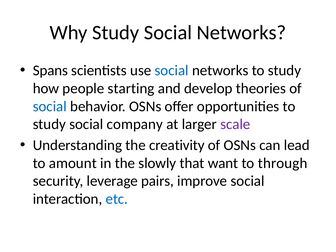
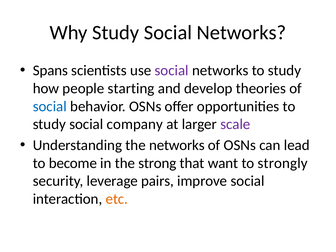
social colour: blue -> purple (172, 70)
the creativity: creativity -> networks (177, 145)
amount: amount -> become (73, 163)
slowly: slowly -> strong (157, 163)
through: through -> strongly (283, 163)
etc colour: blue -> orange (117, 199)
